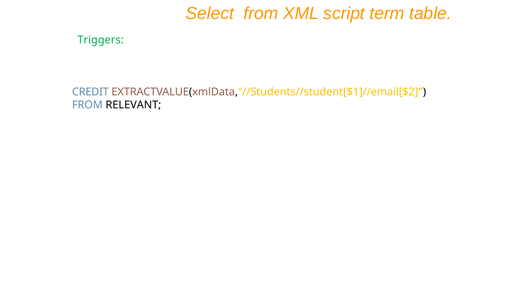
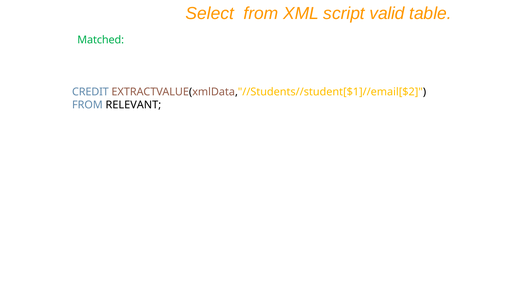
term: term -> valid (387, 14)
Triggers: Triggers -> Matched (101, 40)
